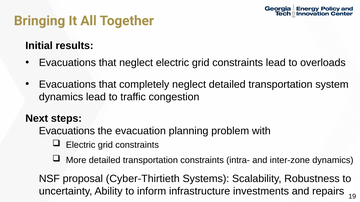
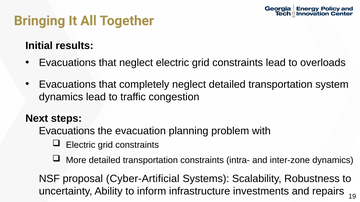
Cyber-Thirtieth: Cyber-Thirtieth -> Cyber-Artificial (143, 179)
